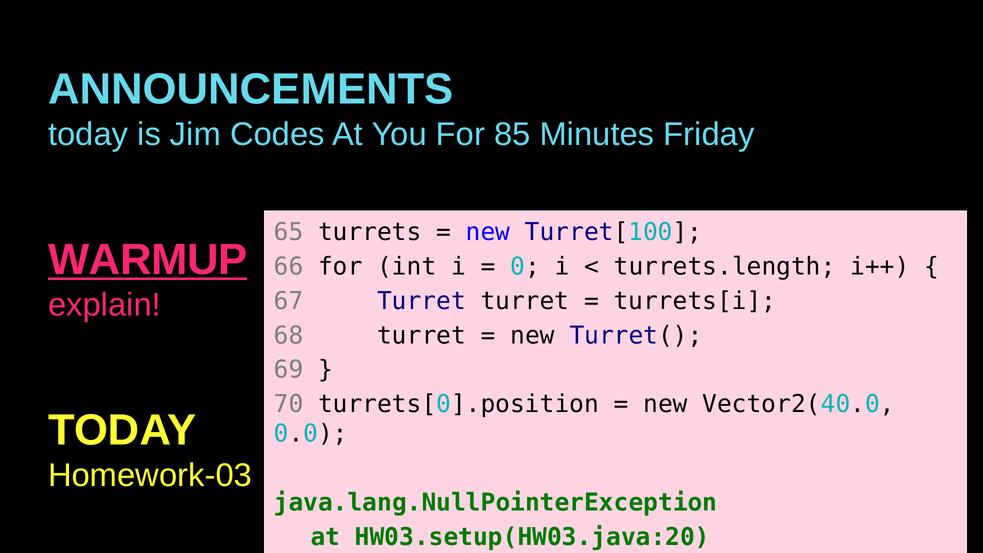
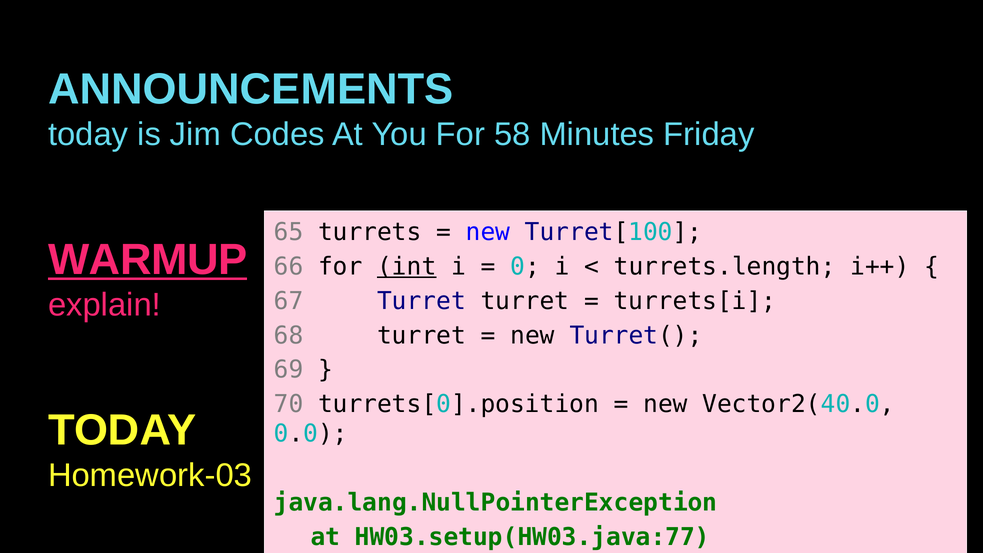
85: 85 -> 58 (512, 135)
int underline: none -> present (407, 267)
HW03.setup(HW03.java:20: HW03.setup(HW03.java:20 -> HW03.setup(HW03.java:77 (532, 537)
